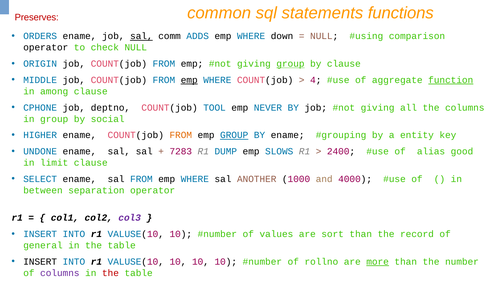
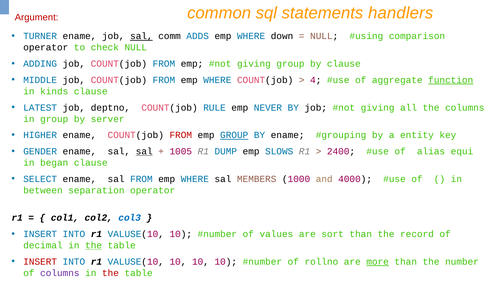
functions: functions -> handlers (401, 13)
Preserves: Preserves -> Argument (37, 17)
ORDERS: ORDERS -> TURNER (40, 36)
ORIGIN: ORIGIN -> ADDING (40, 64)
group underline: present -> none (290, 64)
emp underline: present -> none (189, 80)
among: among -> kinds (54, 91)
CPHONE: CPHONE -> LATEST (40, 107)
TOOL: TOOL -> RULE (215, 107)
social: social -> server (108, 119)
FROM colour: orange -> red (181, 135)
UNDONE: UNDONE -> GENDER (40, 151)
sal underline: none -> present (144, 151)
7283: 7283 -> 1005 (181, 151)
good: good -> equi (462, 151)
limit: limit -> began (54, 162)
ANOTHER: ANOTHER -> MEMBERS (257, 179)
col3 colour: purple -> blue (130, 217)
general: general -> decimal (43, 245)
the underline: none -> present (94, 245)
INSERT colour: black -> red (40, 261)
